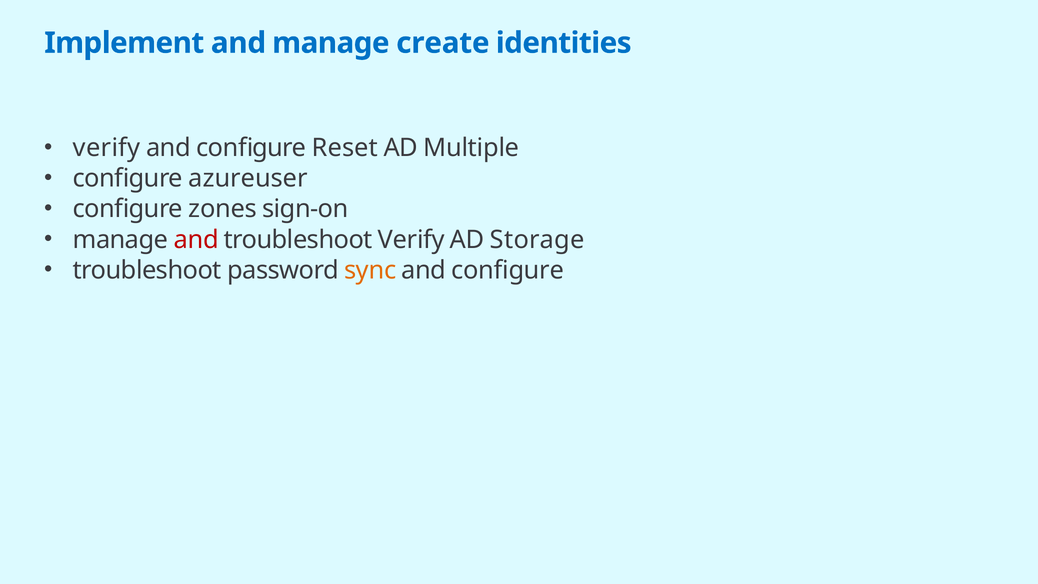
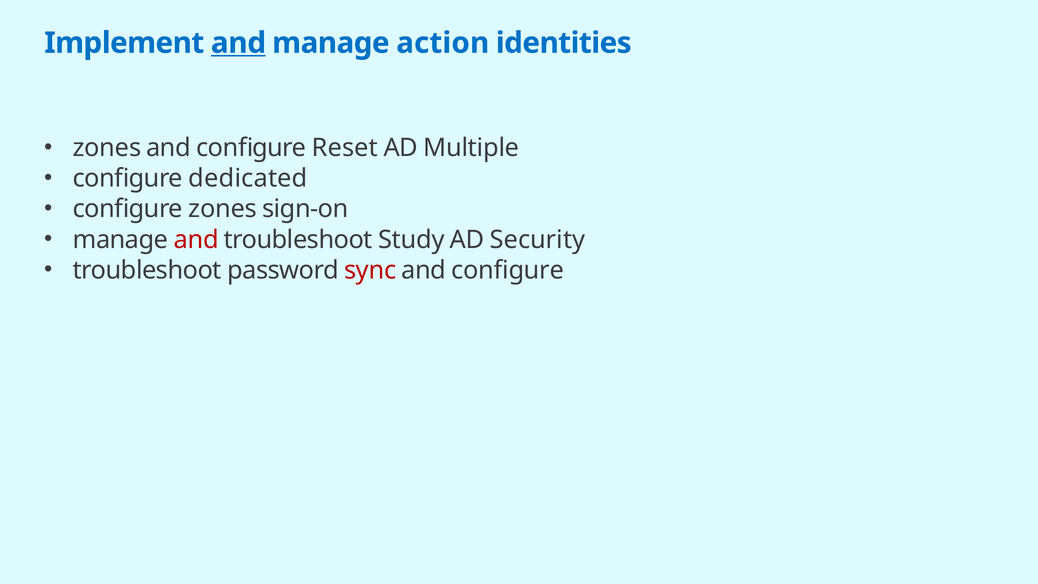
and underline: none -> present (238, 43)
create: create -> action (443, 43)
verify: verify -> zones (107, 148)
azureuser: azureuser -> dedicated (248, 178)
troubleshoot Verify: Verify -> Study (411, 240)
Storage: Storage -> Security (537, 240)
sync colour: orange -> red (370, 270)
